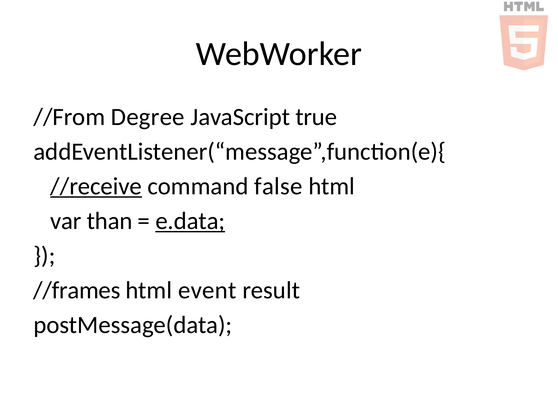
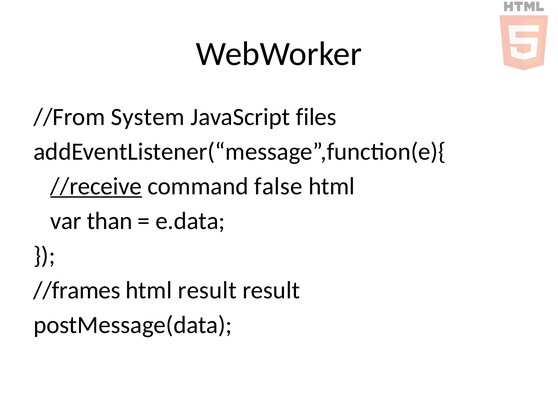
Degree: Degree -> System (148, 117)
true: true -> files (316, 117)
e.data underline: present -> none (190, 221)
html event: event -> result (207, 291)
